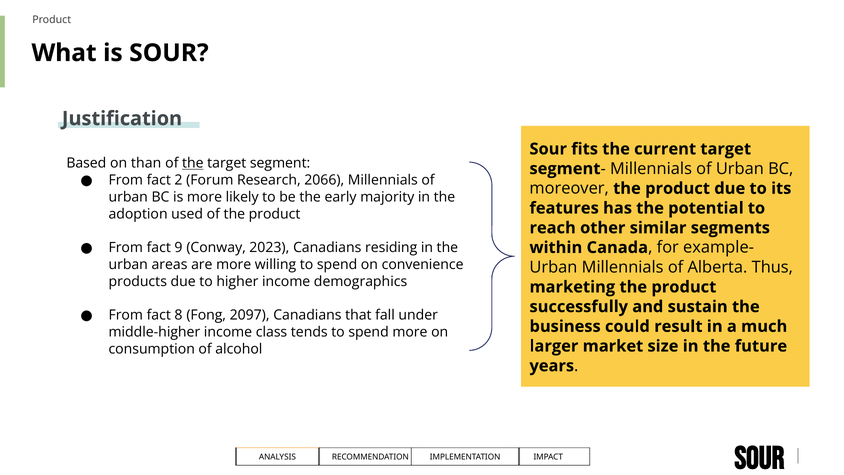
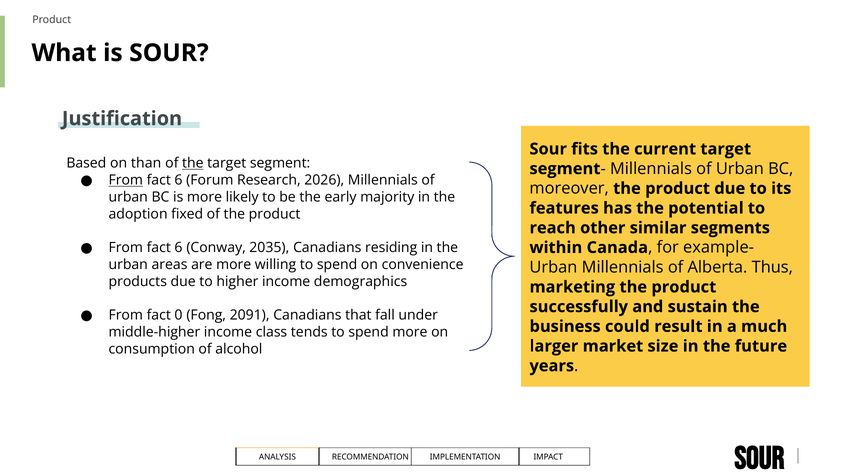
From underline: none -> present (126, 180)
2: 2 -> 6 (178, 180)
2066: 2066 -> 2026 (324, 180)
used: used -> fixed (187, 214)
9: 9 -> 6 (178, 248)
2023: 2023 -> 2035 (269, 248)
8: 8 -> 0 (178, 315)
2097: 2097 -> 2091 (250, 315)
